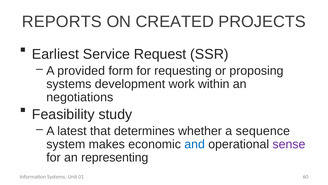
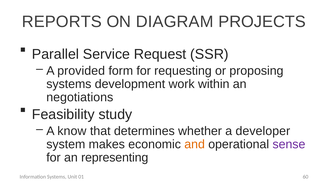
CREATED: CREATED -> DIAGRAM (175, 22)
Earliest: Earliest -> Parallel (56, 54)
latest: latest -> know (72, 131)
sequence: sequence -> developer (263, 131)
and colour: blue -> orange (195, 144)
